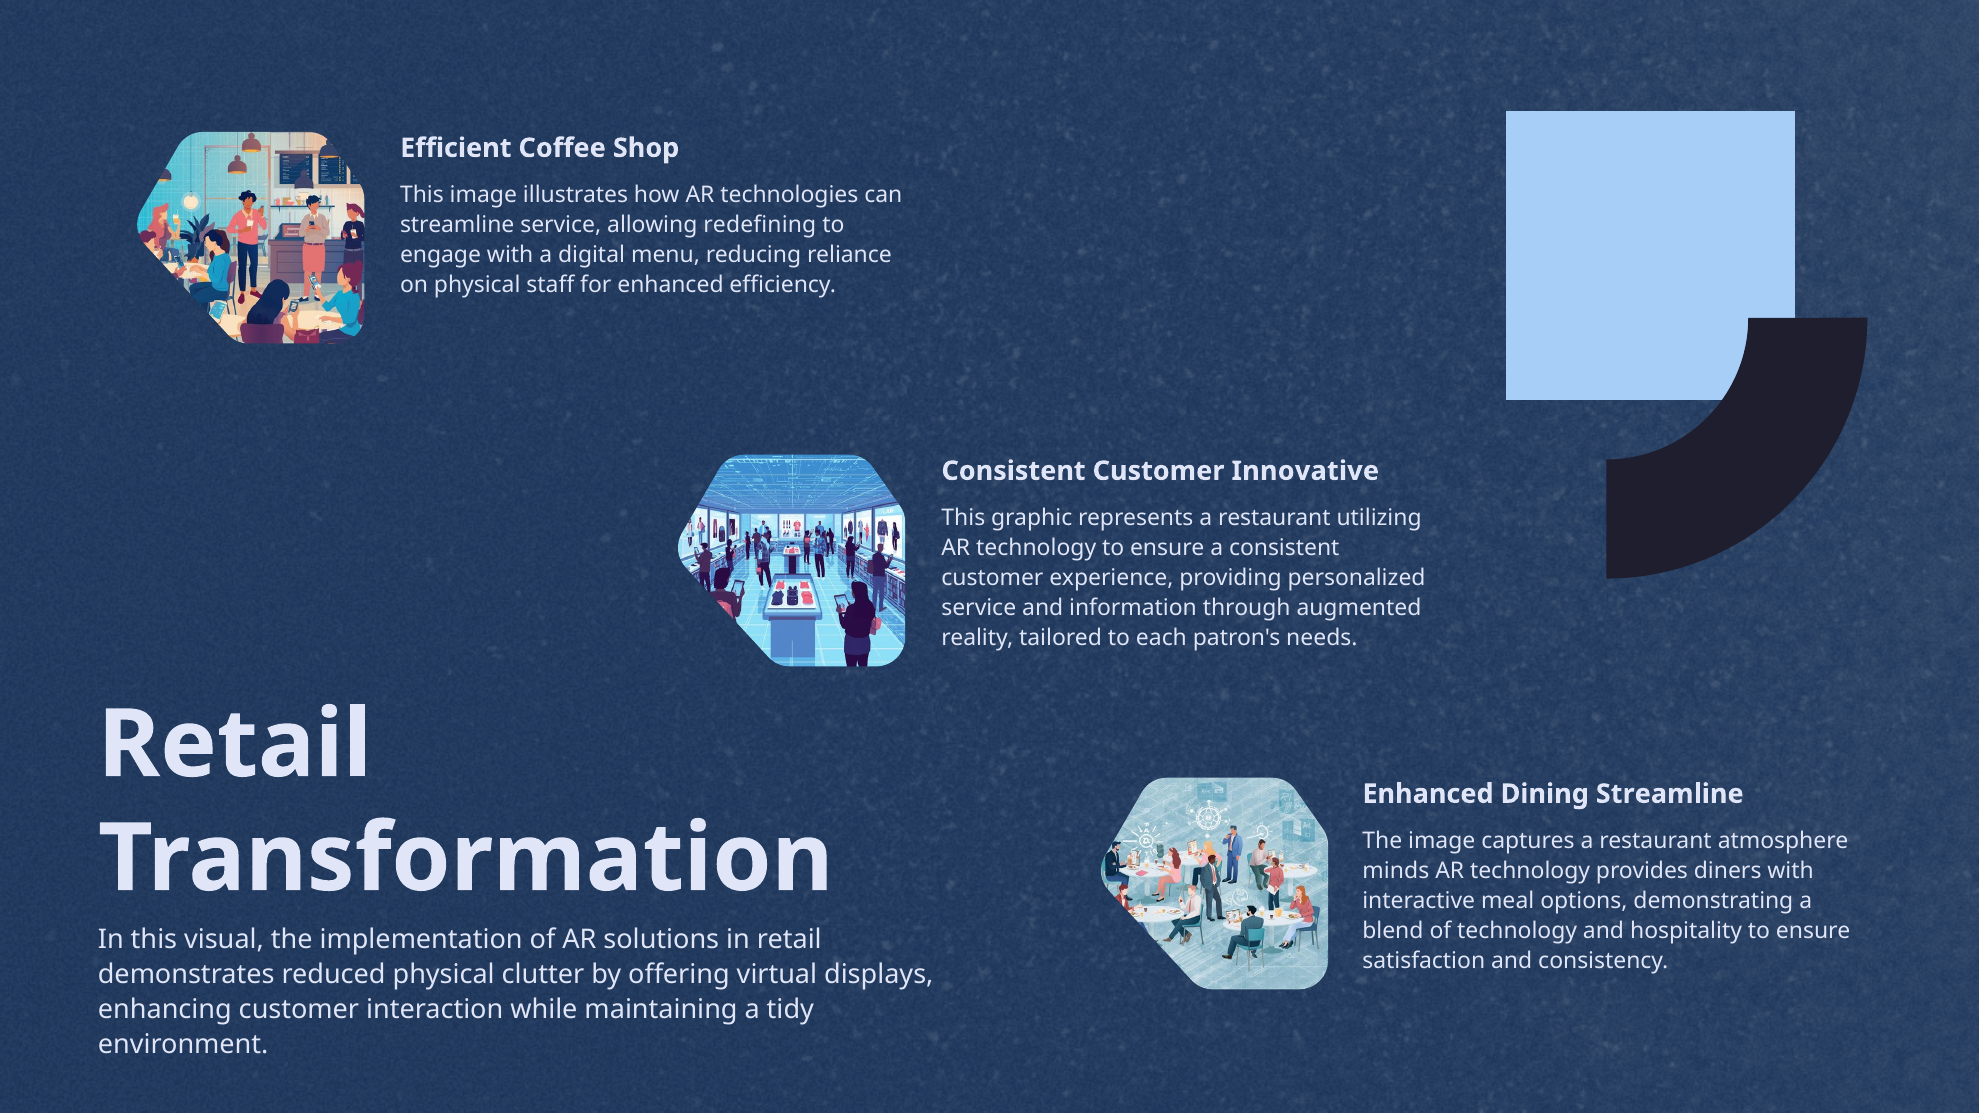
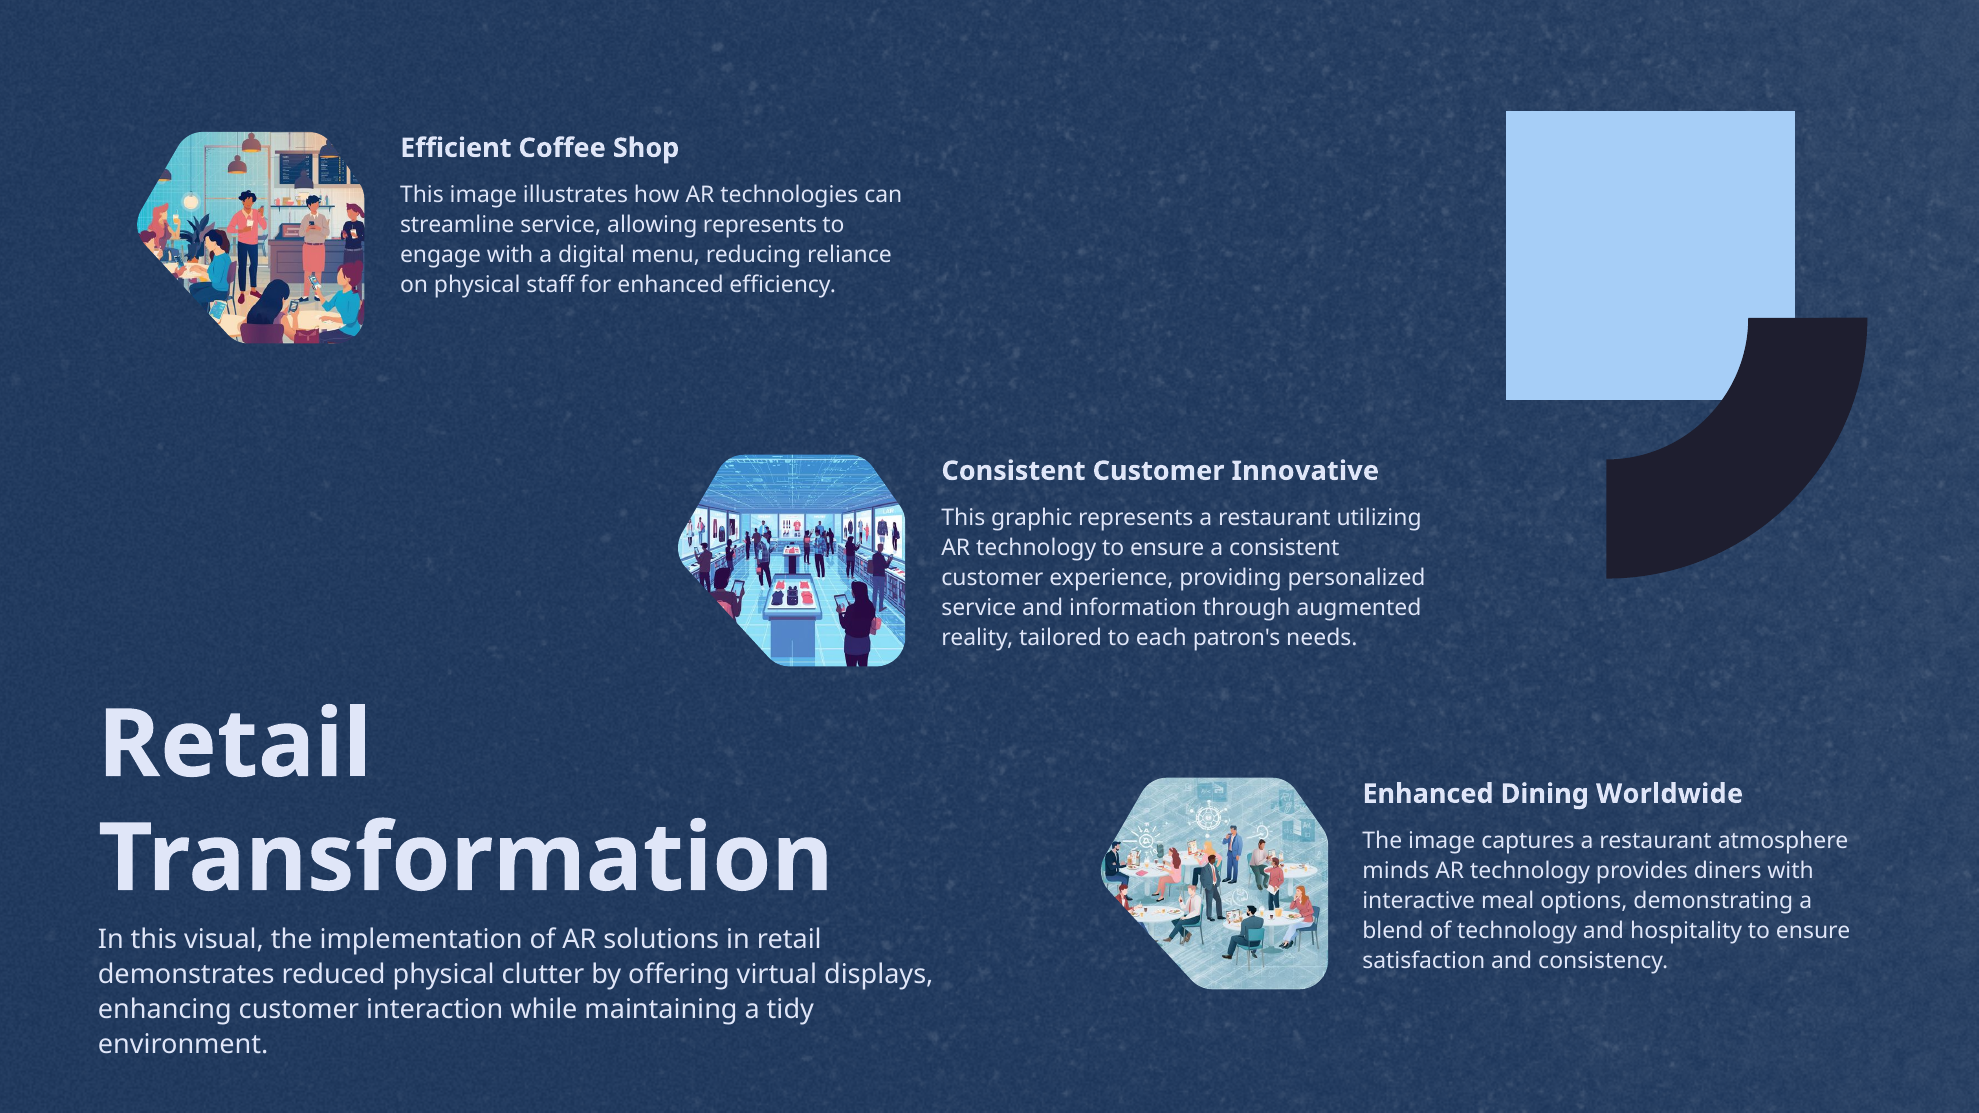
allowing redefining: redefining -> represents (760, 225)
Dining Streamline: Streamline -> Worldwide (1670, 794)
